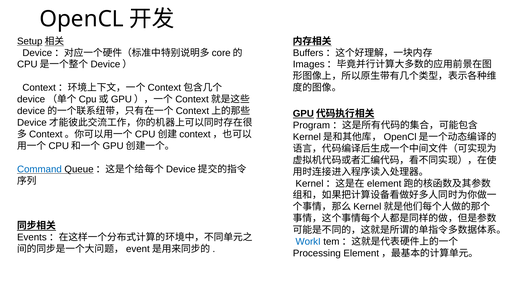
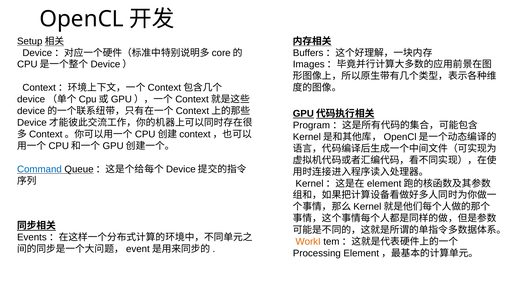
WorkI colour: blue -> orange (308, 242)
